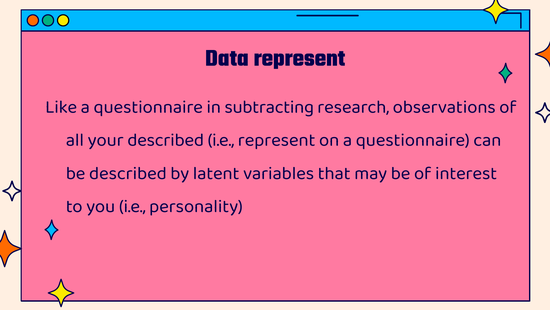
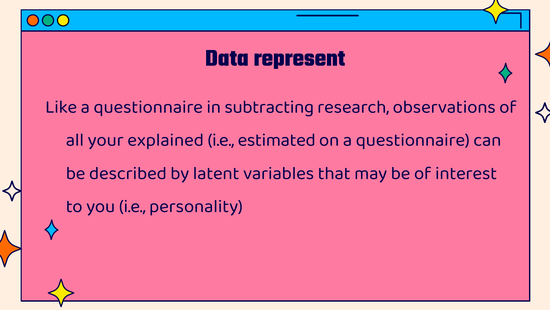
your described: described -> explained (166, 140)
i.e represent: represent -> estimated (277, 140)
